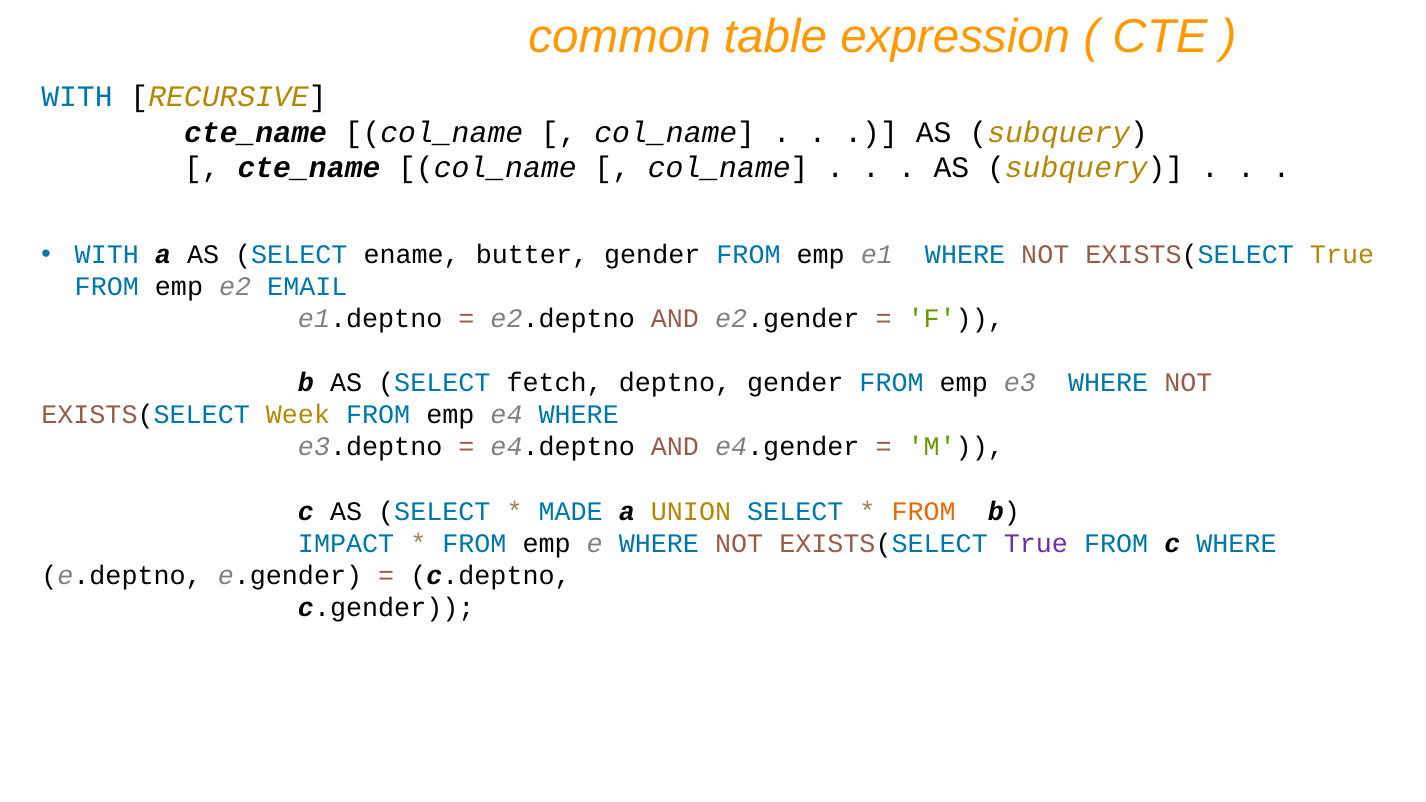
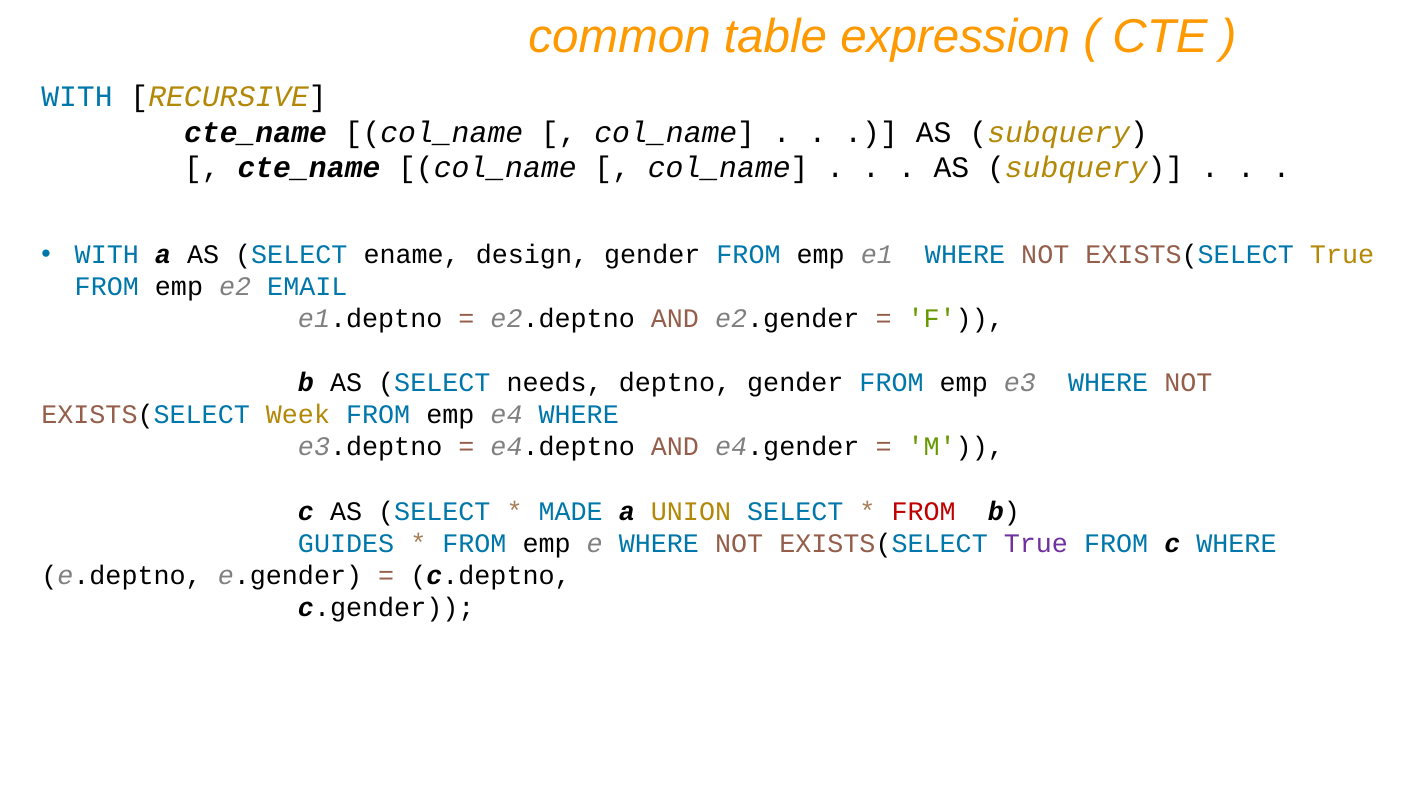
butter: butter -> design (532, 255)
fetch: fetch -> needs (555, 383)
FROM colour: orange -> red (924, 511)
IMPACT: IMPACT -> GUIDES (346, 543)
